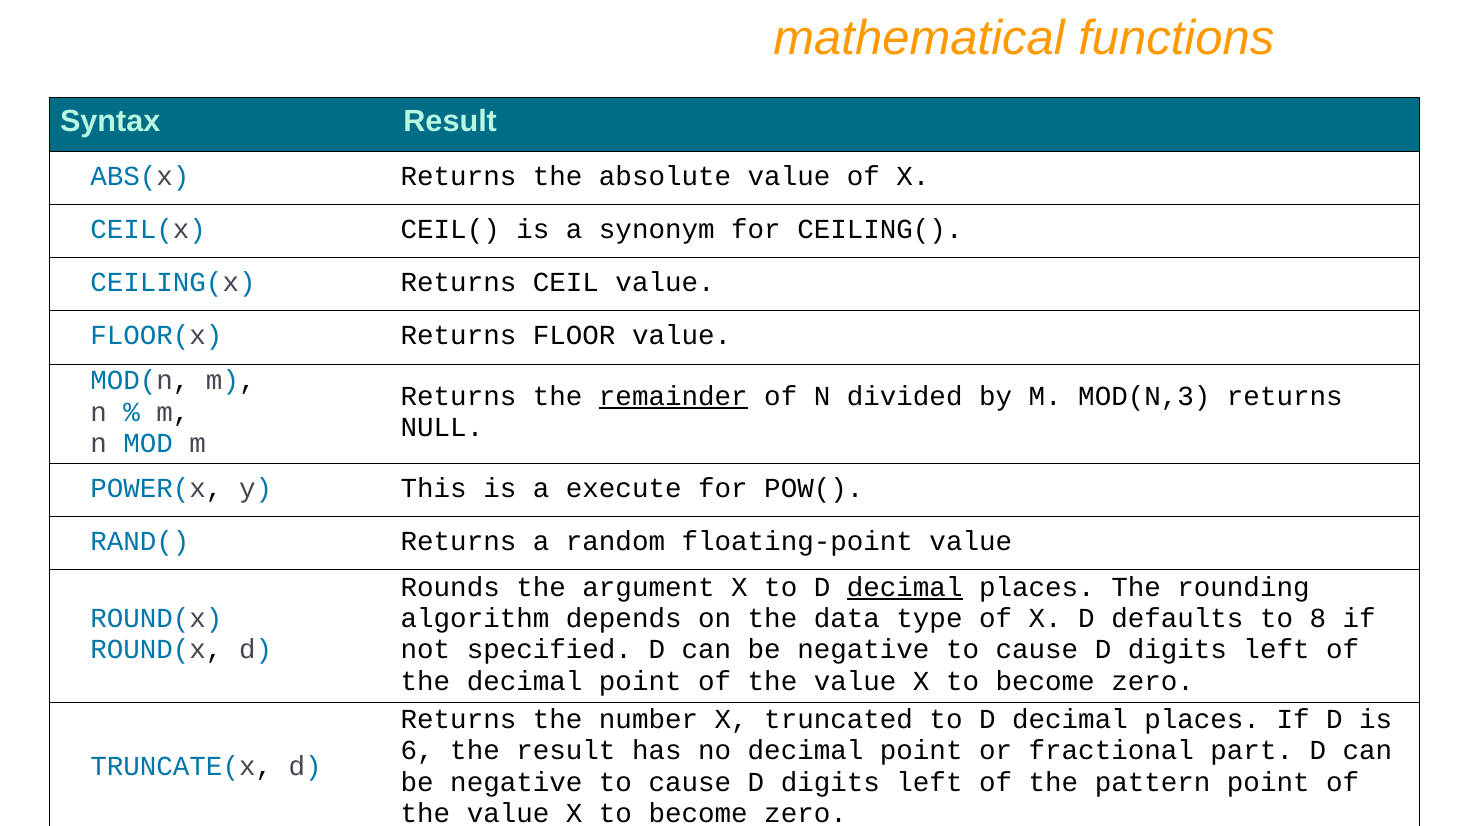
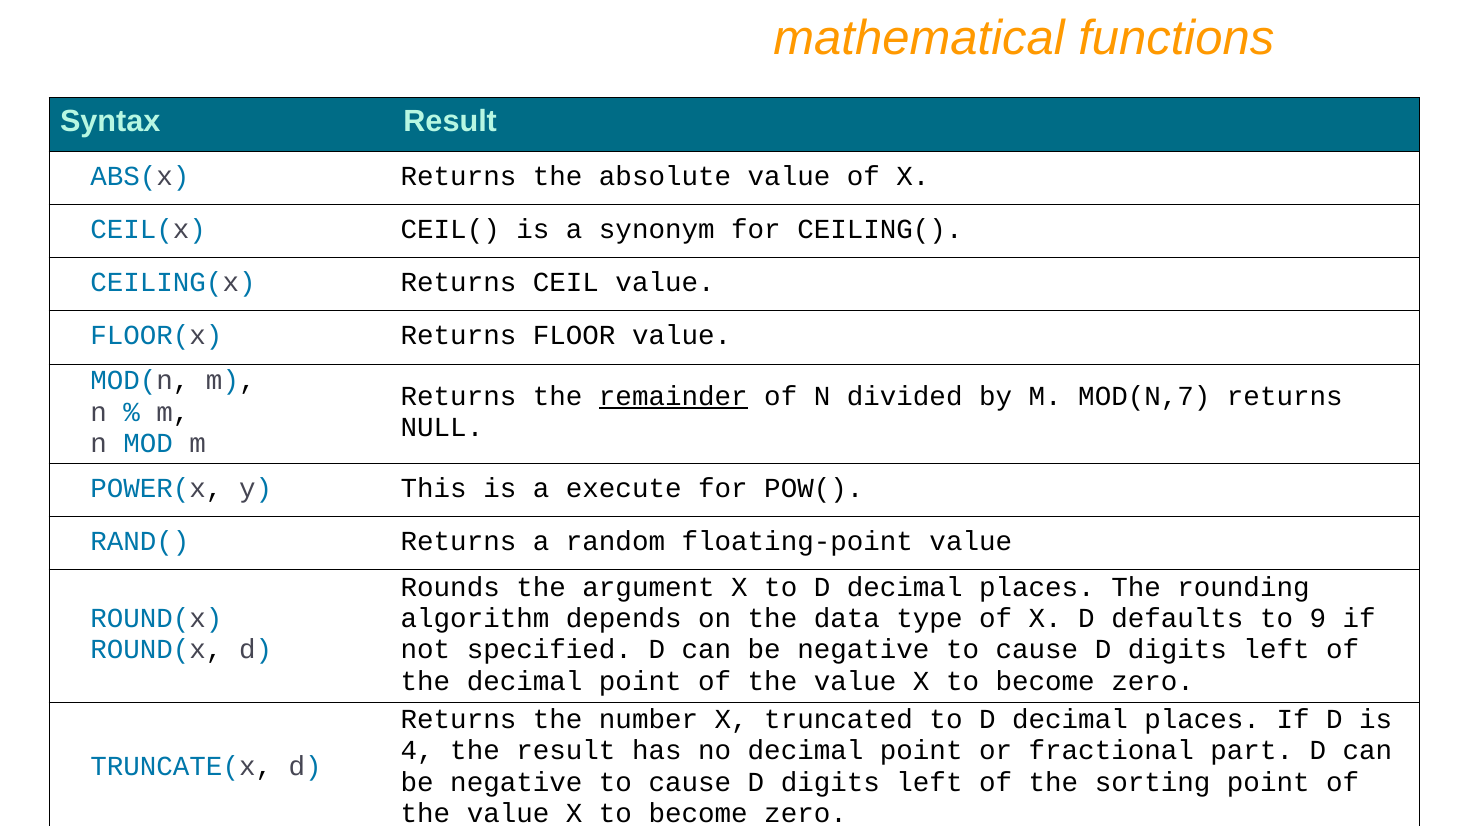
MOD(N,3: MOD(N,3 -> MOD(N,7 (1144, 397)
decimal underline: present -> none (905, 588)
8: 8 -> 9 (1318, 619)
6: 6 -> 4 (417, 751)
pattern: pattern -> sorting (1153, 782)
